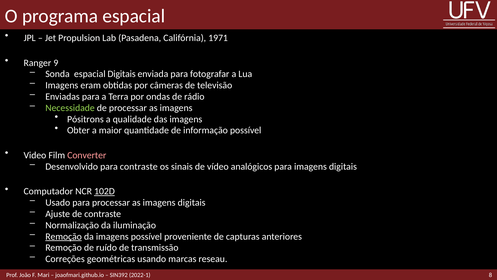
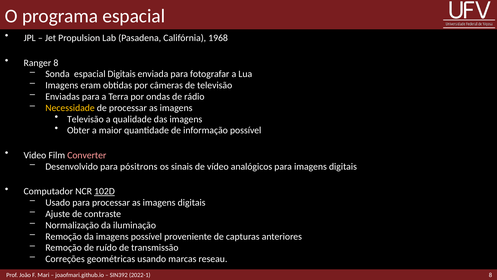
1971: 1971 -> 1968 (218, 38)
Ranger 9: 9 -> 8 (56, 63)
Necessidade colour: light green -> yellow (70, 108)
Pósitrons: Pósitrons -> Televisão (85, 119)
para contraste: contraste -> pósitrons (139, 166)
Remoção underline: present -> none (64, 236)
